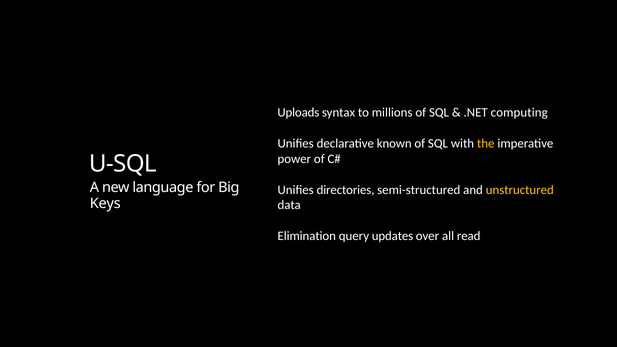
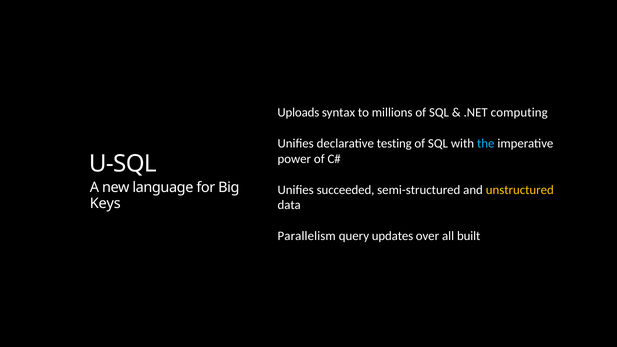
known: known -> testing (394, 144)
the colour: yellow -> light blue (486, 144)
directories: directories -> succeeded (346, 190)
Elimination: Elimination -> Parallelism (307, 236)
read: read -> built (469, 236)
